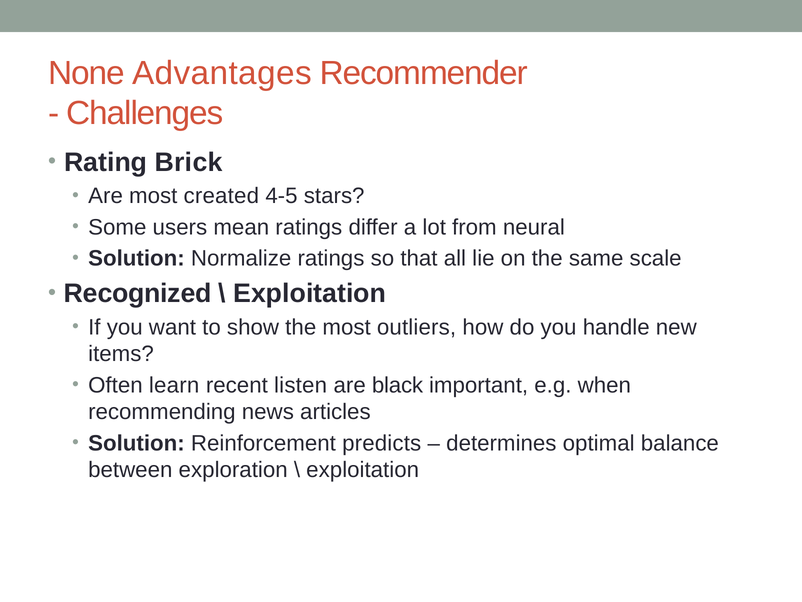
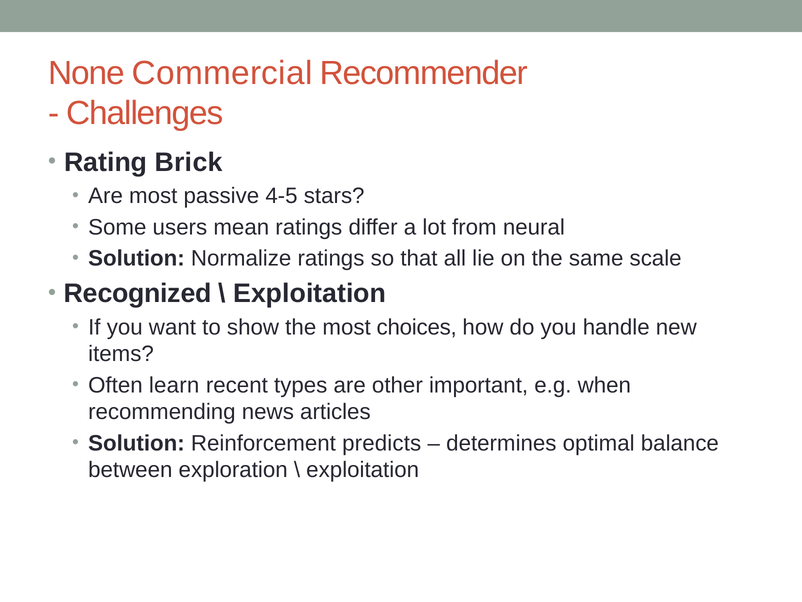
Advantages: Advantages -> Commercial (222, 73)
created: created -> passive (221, 196)
outliers: outliers -> choices (417, 327)
listen: listen -> types (301, 385)
black: black -> other (397, 385)
